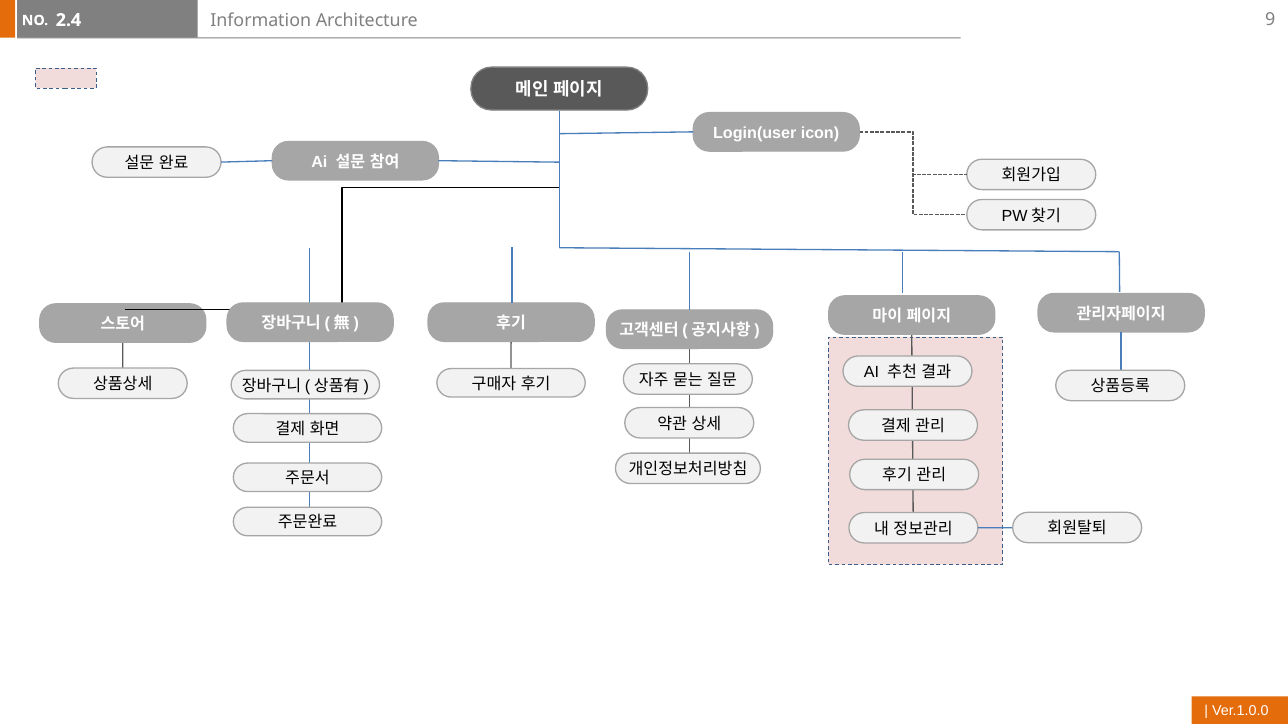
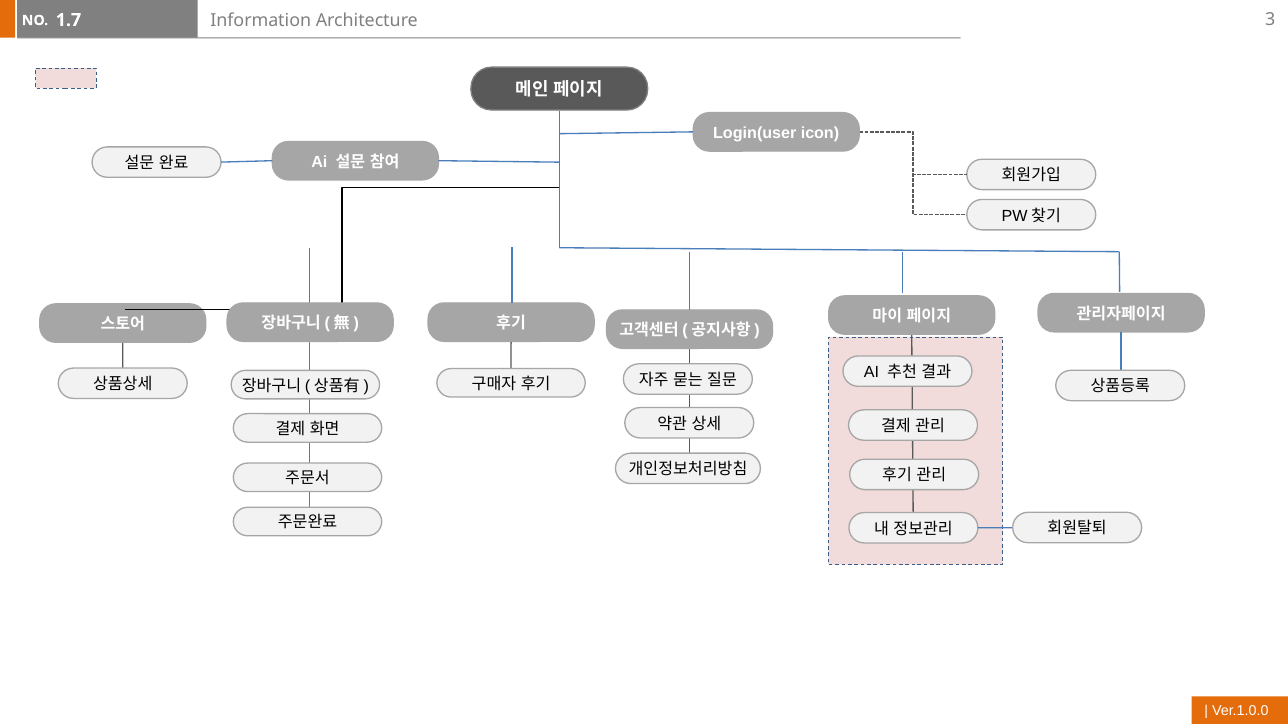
2.4: 2.4 -> 1.7 (68, 20)
9: 9 -> 3 (1270, 19)
